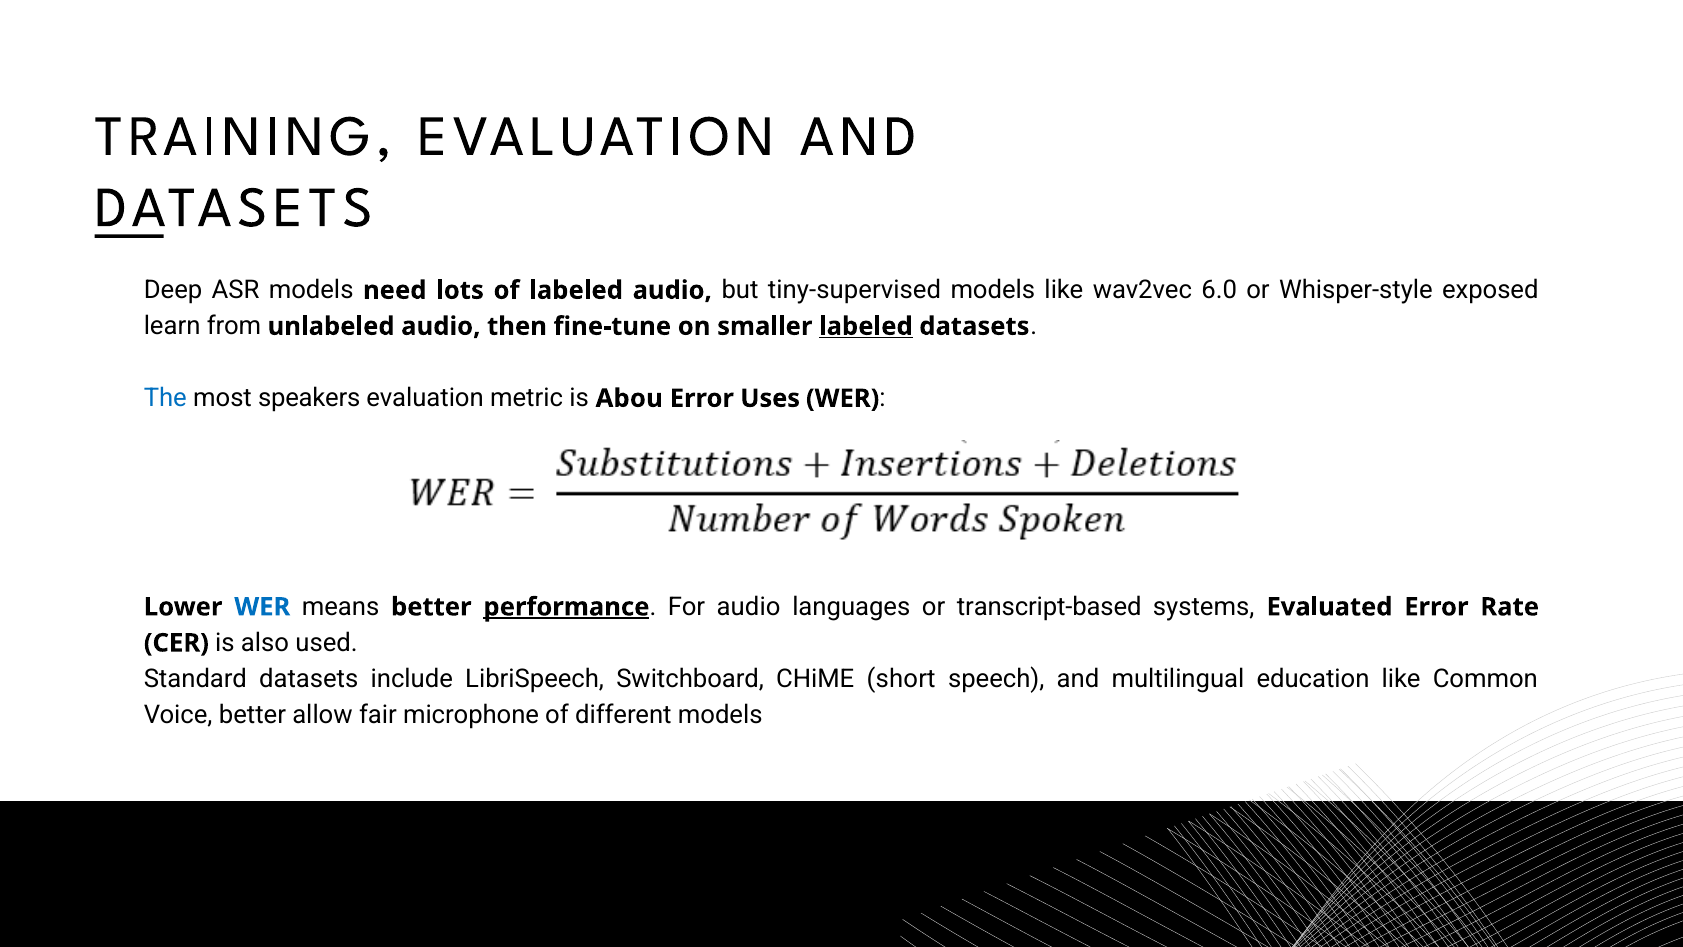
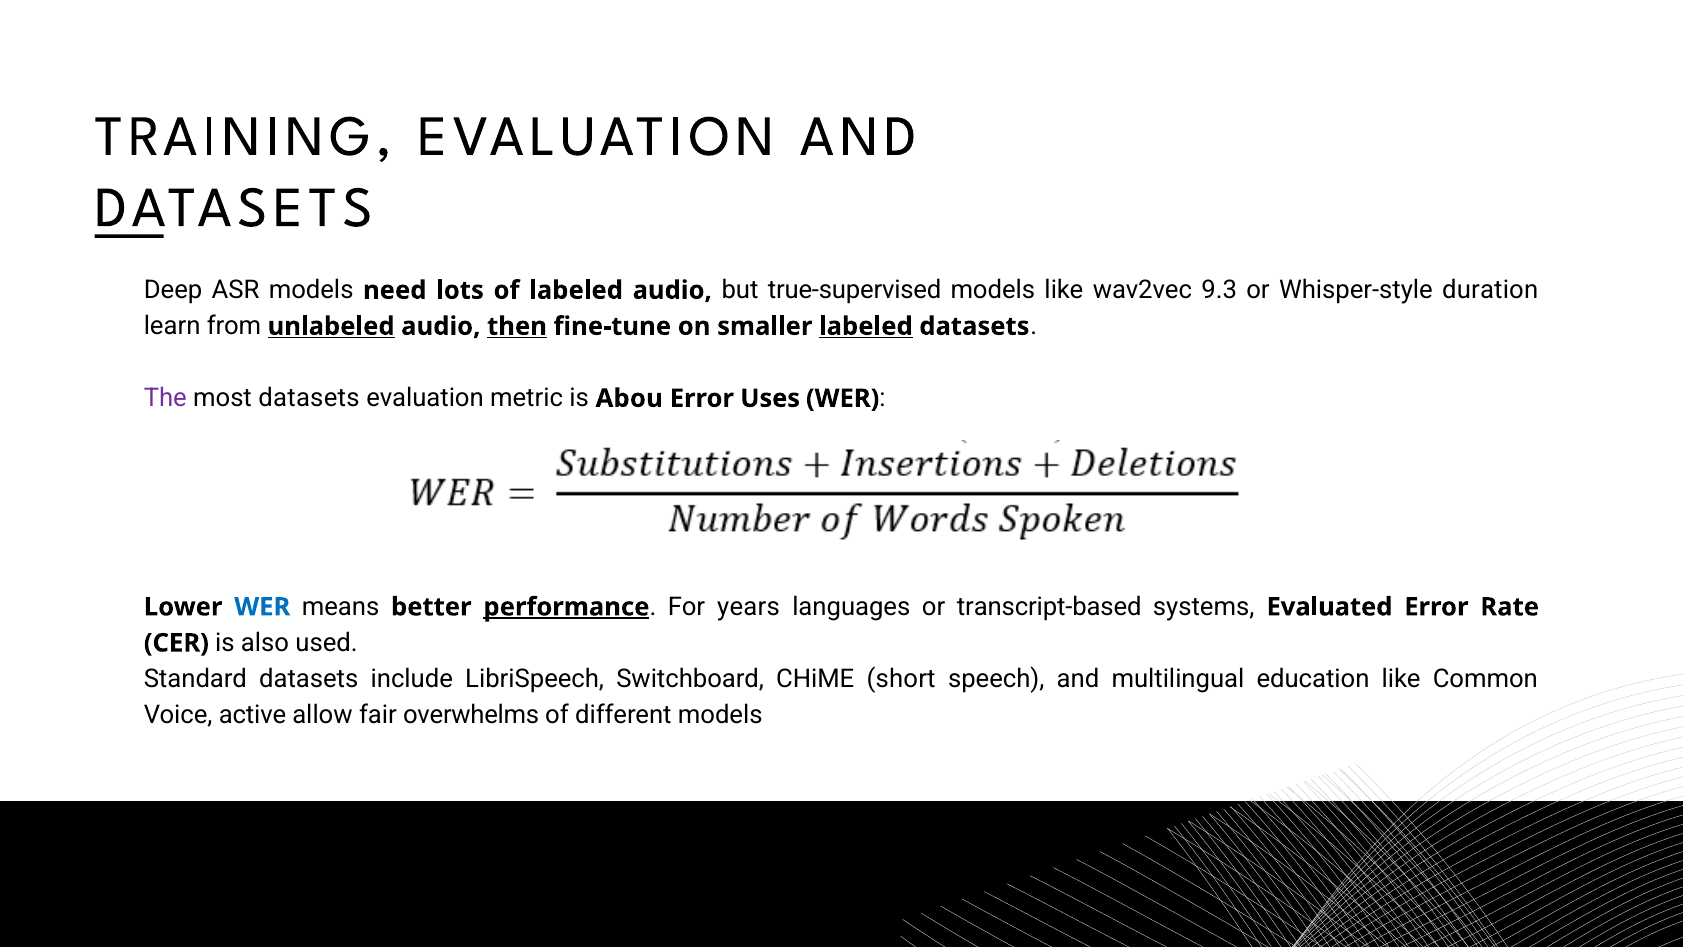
tiny-supervised: tiny-supervised -> true-supervised (855, 290)
6.0: 6.0 -> 9.3 (1219, 290)
exposed: exposed -> duration (1490, 290)
unlabeled underline: none -> present (331, 326)
then underline: none -> present (517, 326)
The colour: blue -> purple (165, 398)
most speakers: speakers -> datasets (309, 398)
For audio: audio -> years (749, 607)
Voice better: better -> active (253, 715)
microphone: microphone -> overwhelms (471, 715)
